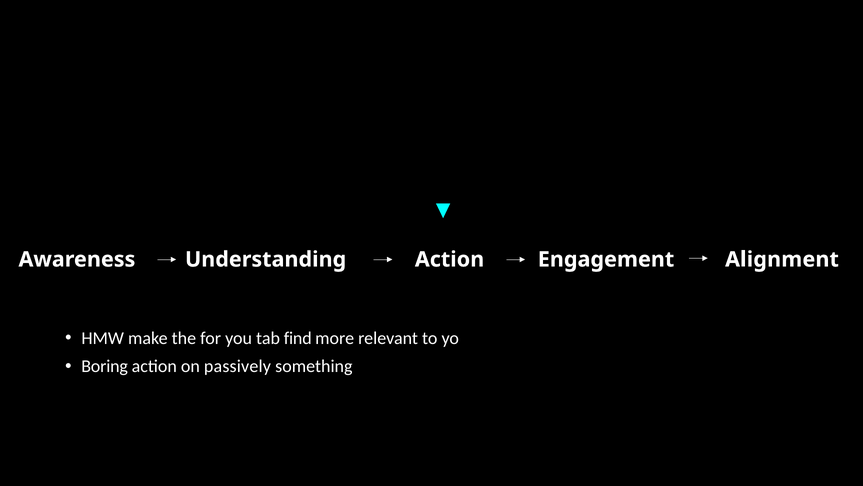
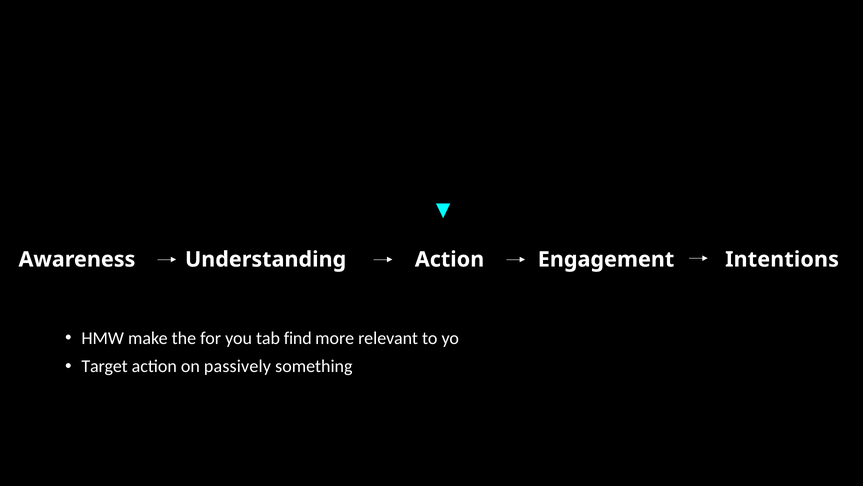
Alignment: Alignment -> Intentions (782, 259)
Boring: Boring -> Target (105, 366)
